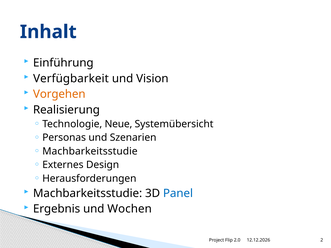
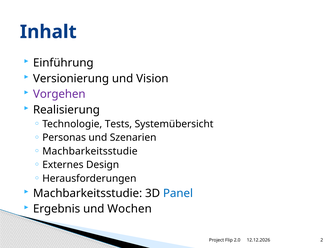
Verfügbarkeit: Verfügbarkeit -> Versionierung (71, 79)
Vorgehen colour: orange -> purple (59, 94)
Neue: Neue -> Tests (118, 124)
